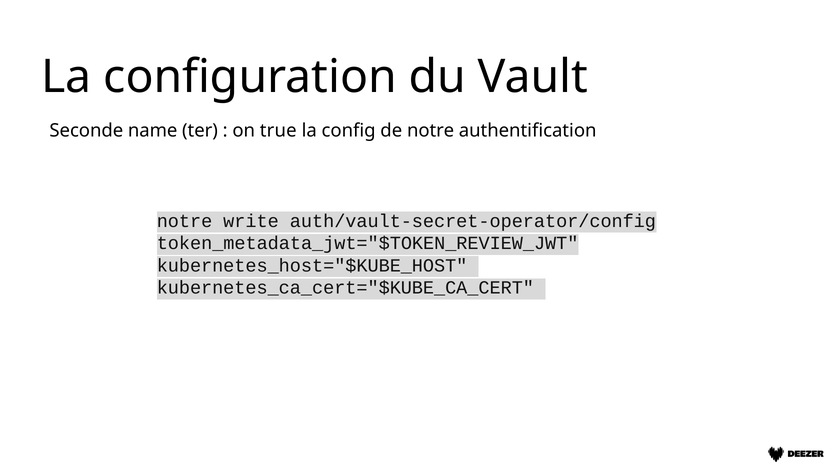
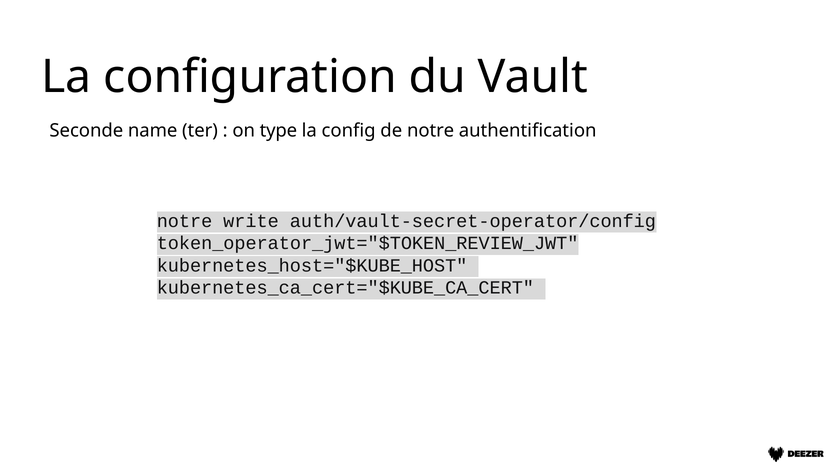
true: true -> type (278, 130)
token_metadata_jwt="$TOKEN_REVIEW_JWT: token_metadata_jwt="$TOKEN_REVIEW_JWT -> token_operator_jwt="$TOKEN_REVIEW_JWT (368, 243)
